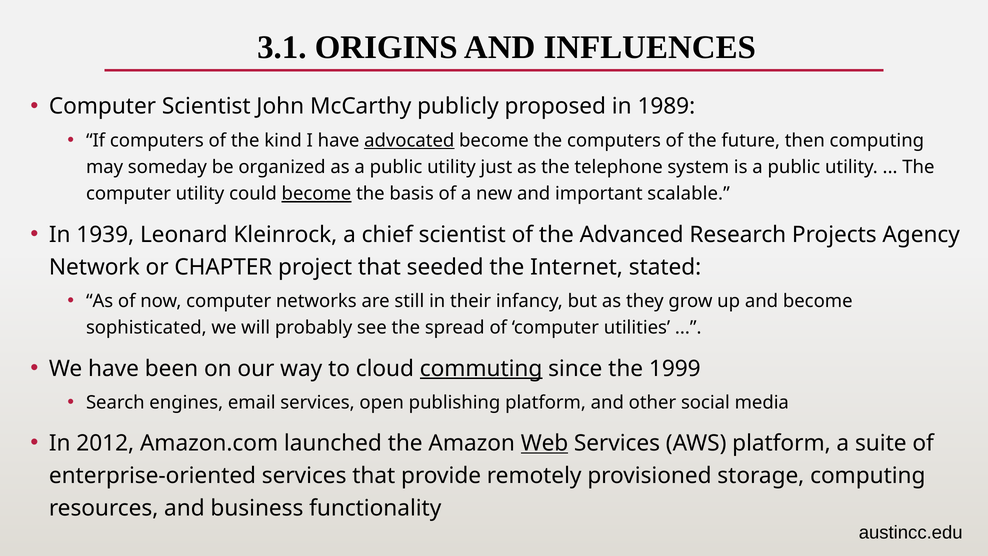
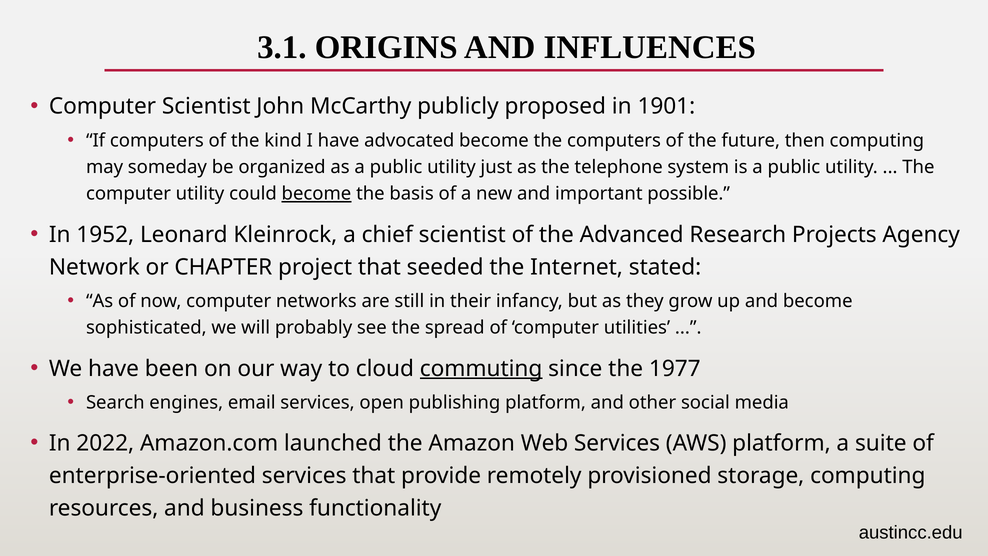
1989: 1989 -> 1901 (666, 106)
advocated underline: present -> none (409, 140)
scalable: scalable -> possible (689, 194)
1939: 1939 -> 1952 (105, 234)
1999: 1999 -> 1977 (675, 368)
2012: 2012 -> 2022 (105, 443)
Web underline: present -> none (545, 443)
